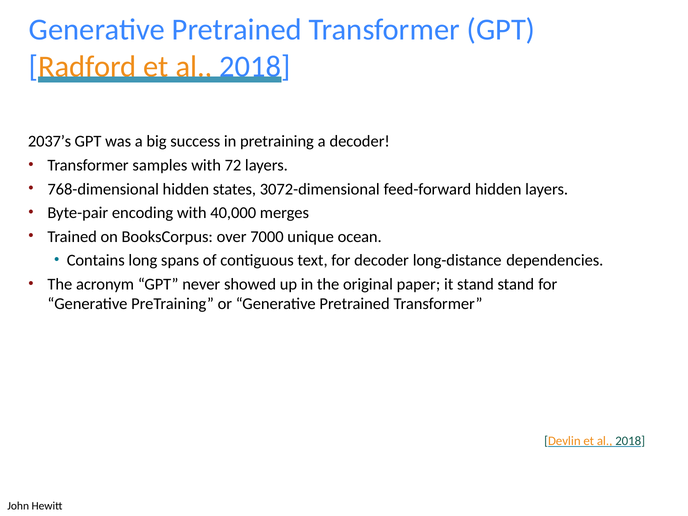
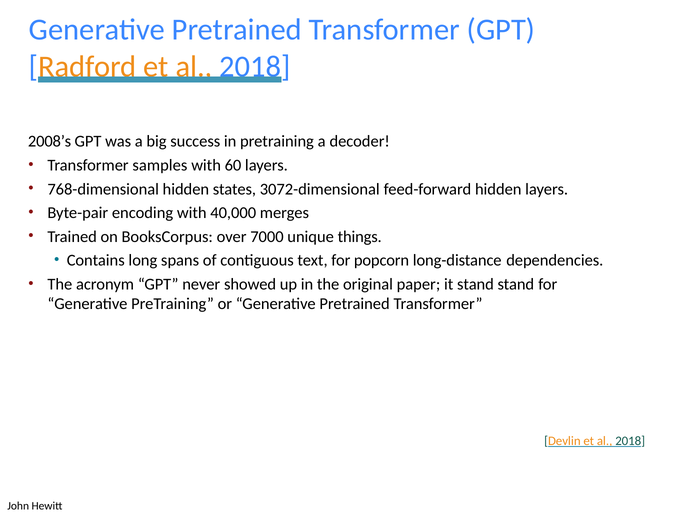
2037’s: 2037’s -> 2008’s (50, 142)
72: 72 -> 60 (233, 165)
ocean: ocean -> things (360, 237)
for decoder: decoder -> popcorn (382, 260)
